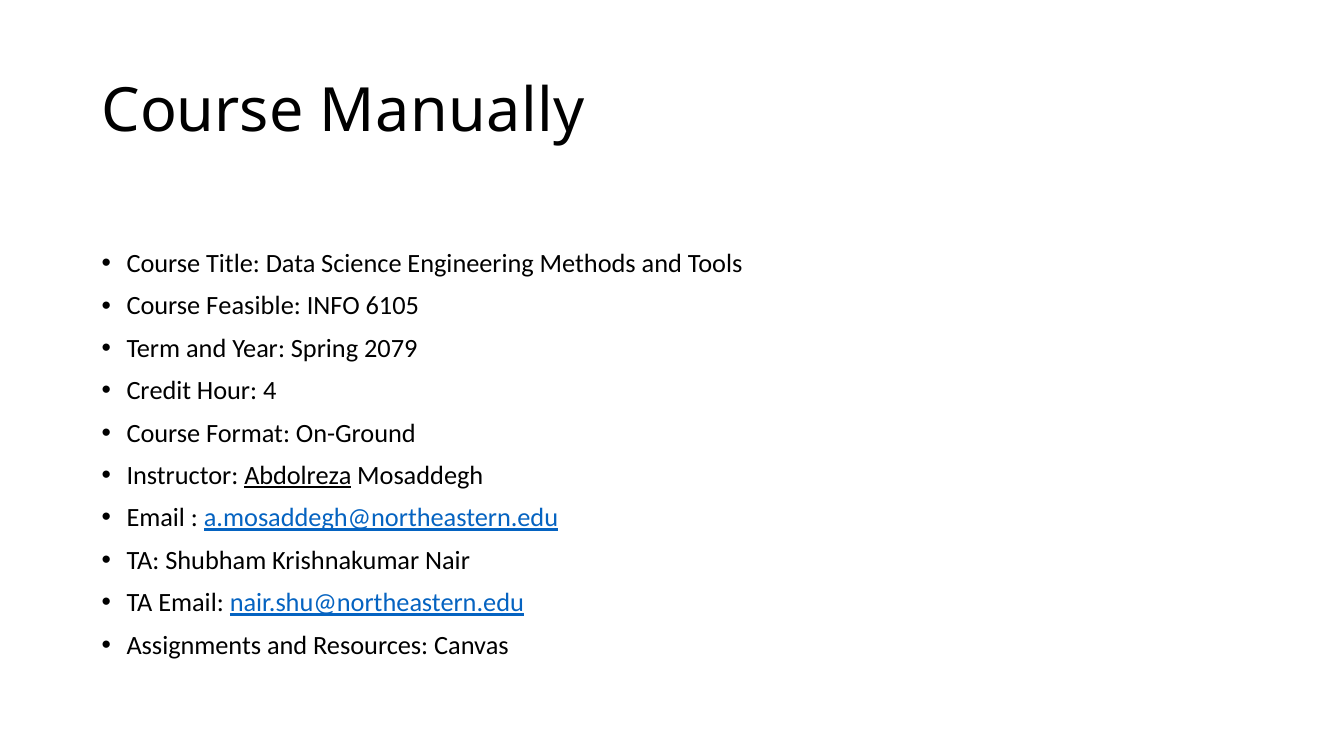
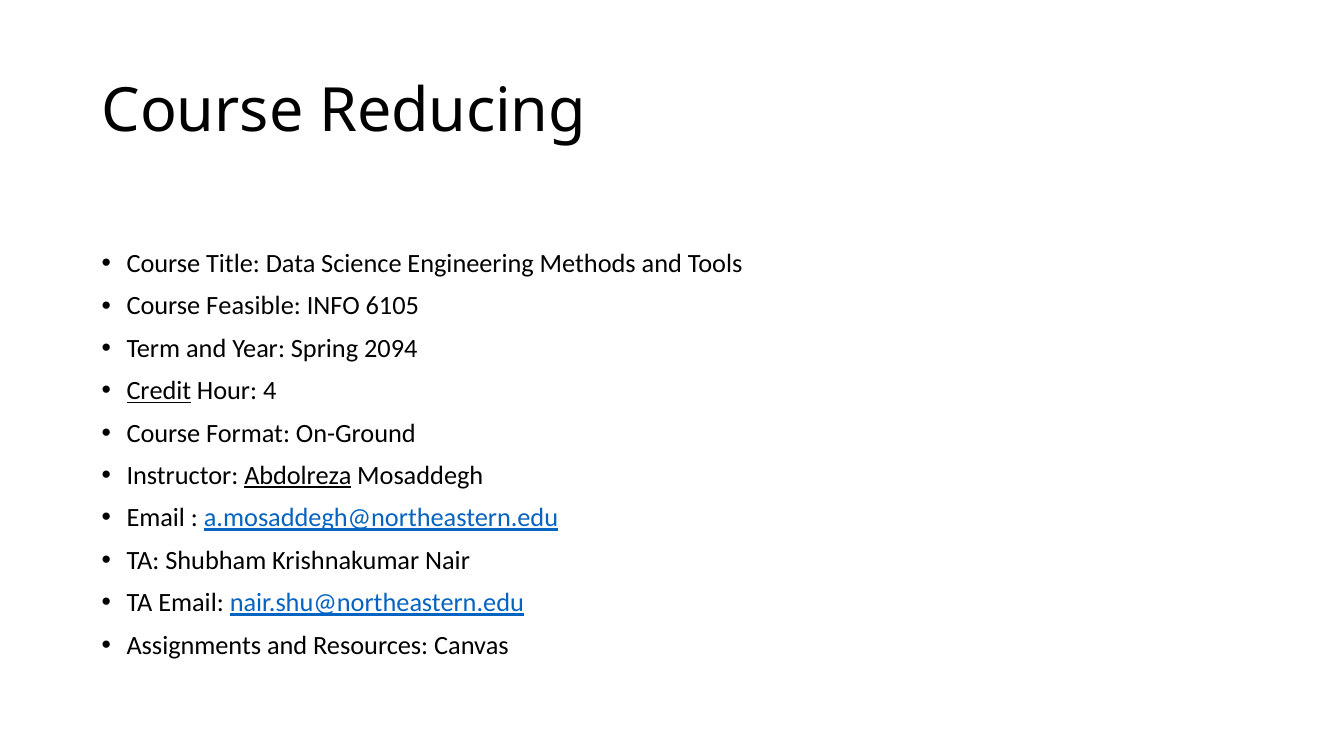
Manually: Manually -> Reducing (453, 112)
2079: 2079 -> 2094 (391, 349)
Credit underline: none -> present (159, 391)
